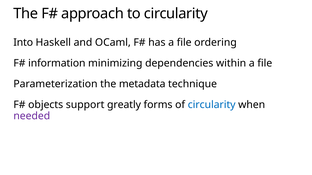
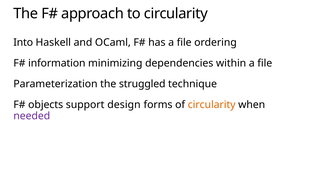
metadata: metadata -> struggled (142, 84)
greatly: greatly -> design (124, 105)
circularity colour: blue -> orange (212, 105)
